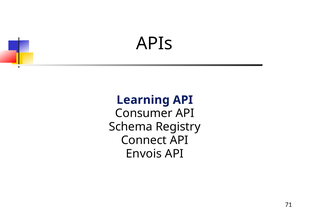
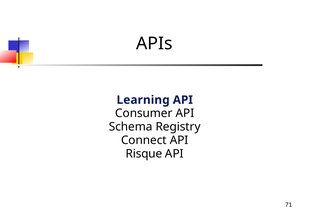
Envois: Envois -> Risque (144, 154)
